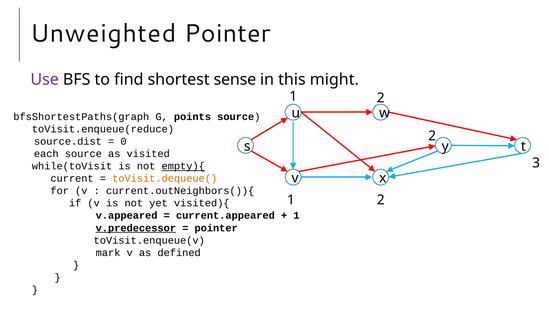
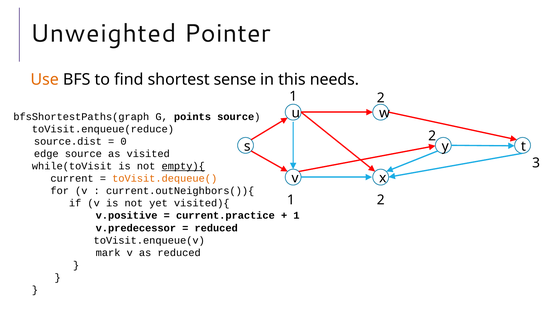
Use colour: purple -> orange (45, 79)
might: might -> needs (334, 79)
each: each -> edge (46, 154)
v.appeared: v.appeared -> v.positive (127, 215)
current.appeared: current.appeared -> current.practice (225, 215)
v.predecessor underline: present -> none (136, 228)
pointer: pointer -> reduced (216, 228)
as defined: defined -> reduced (179, 253)
